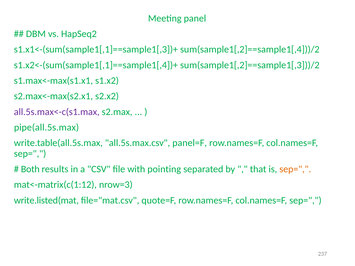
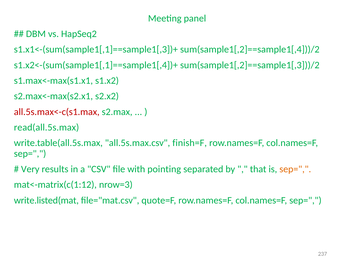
all.5s.max<-c(s1.max colour: purple -> red (57, 112)
pipe(all.5s.max: pipe(all.5s.max -> read(all.5s.max (46, 127)
panel=F: panel=F -> finish=F (190, 143)
Both: Both -> Very (30, 169)
